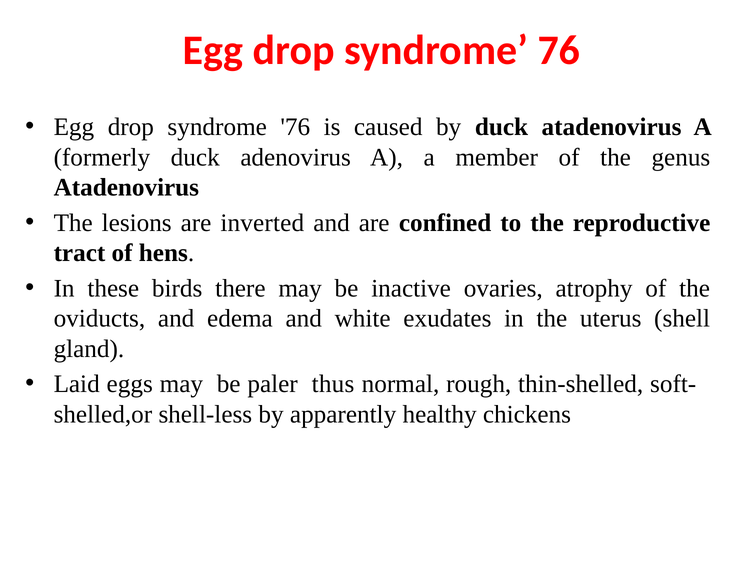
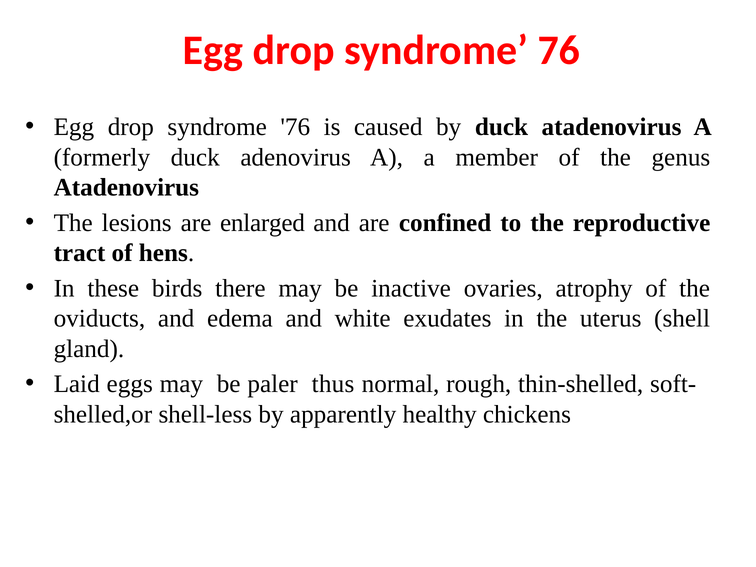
inverted: inverted -> enlarged (262, 223)
